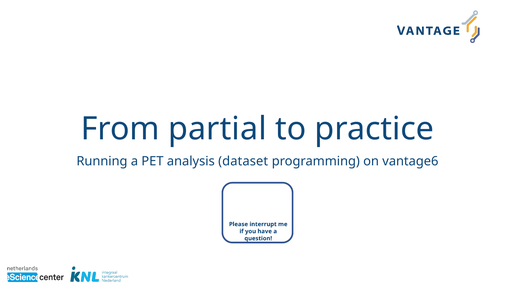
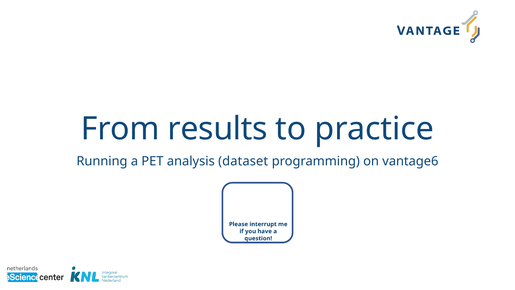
partial: partial -> results (218, 129)
